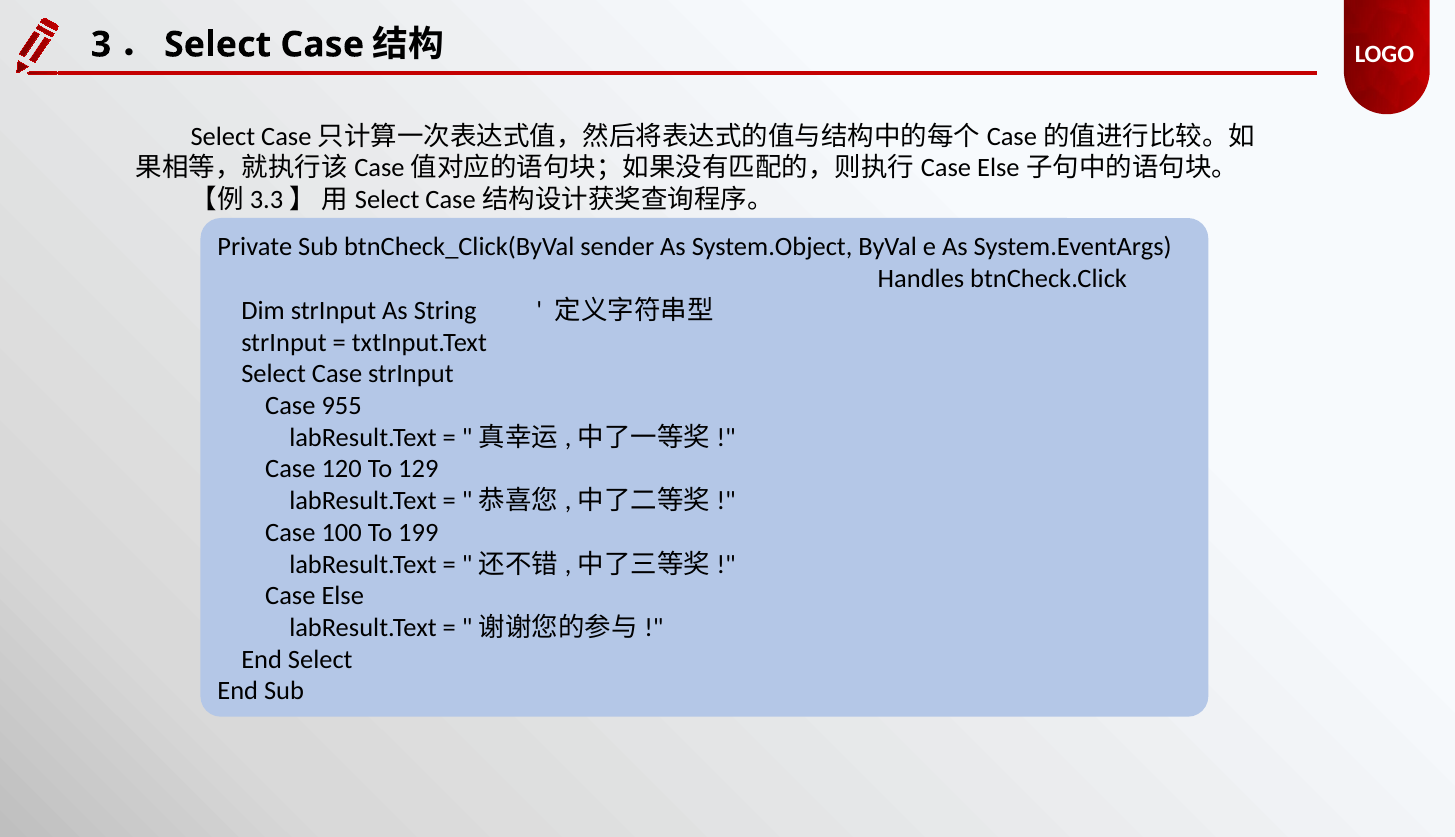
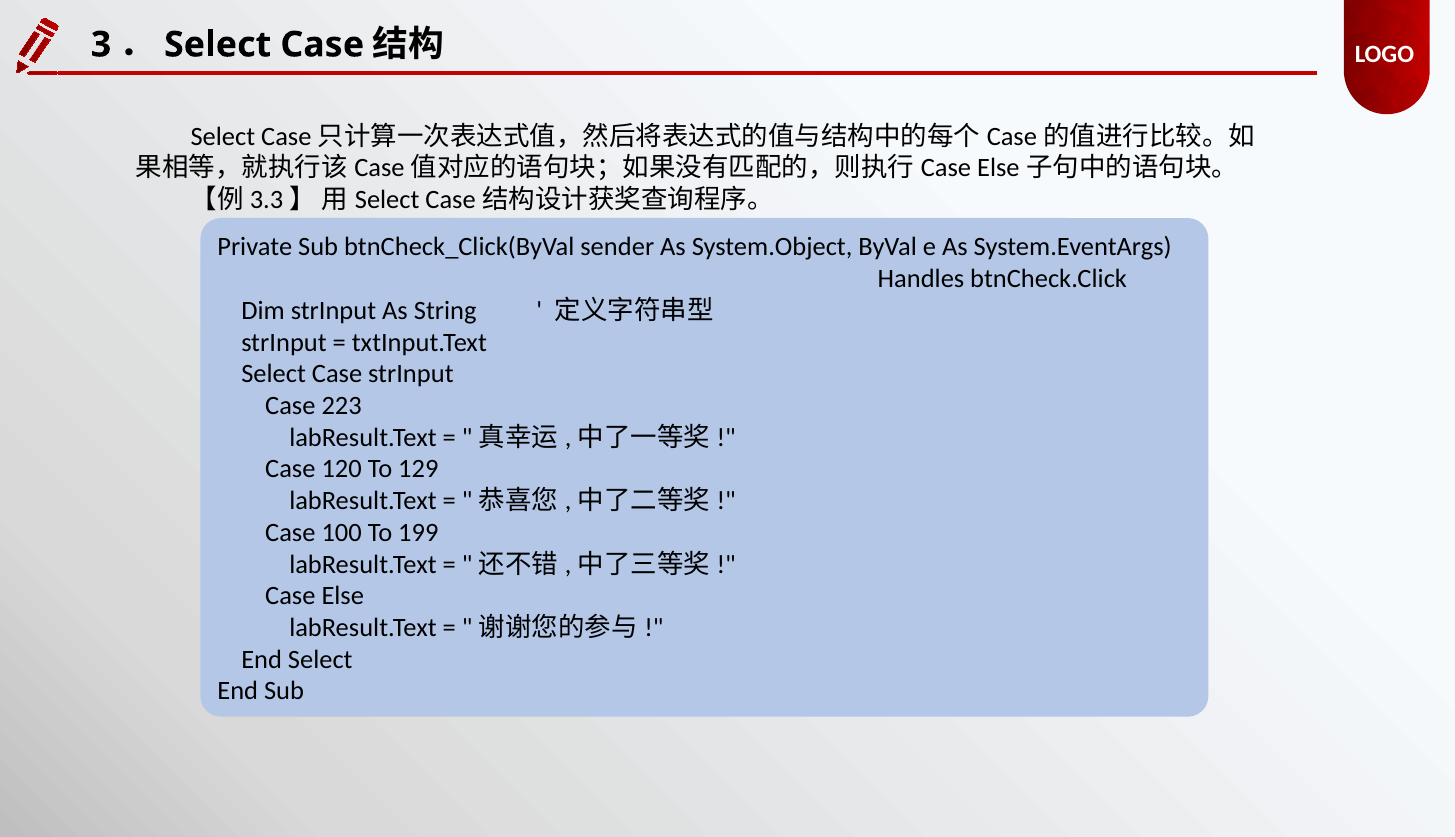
955: 955 -> 223 (342, 406)
